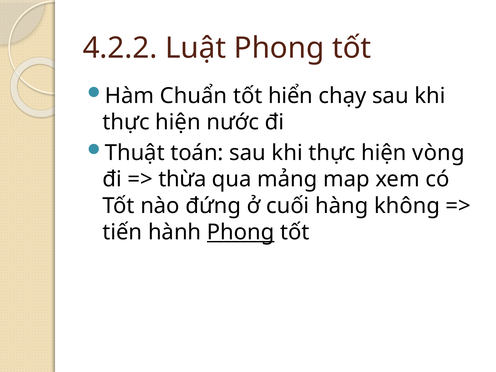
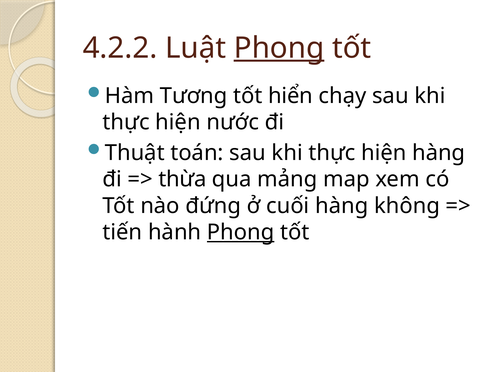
Phong underline: none -> present (279, 48)
Chuẩn: Chuẩn -> Tương (194, 96)
hiện vòng: vòng -> hàng (439, 153)
